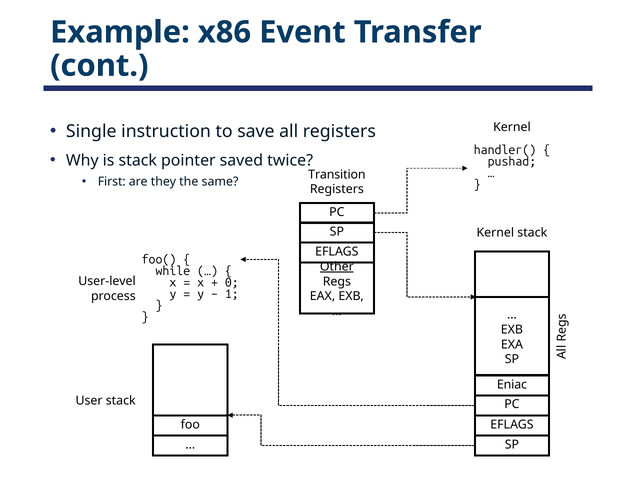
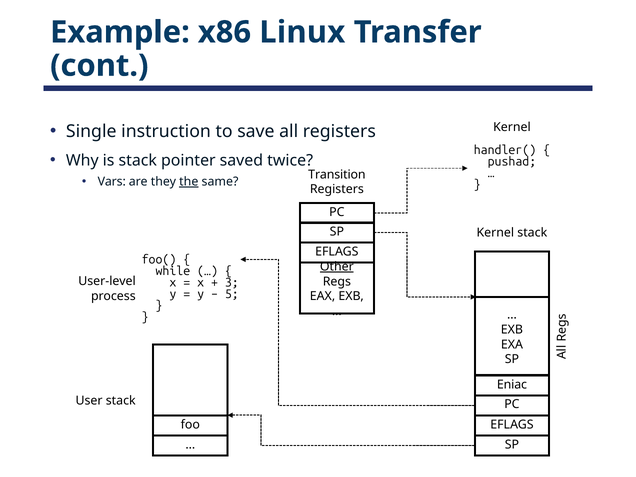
Event: Event -> Linux (302, 32)
First: First -> Vars (112, 182)
the underline: none -> present (189, 182)
0: 0 -> 3 (232, 283)
1: 1 -> 5 (232, 294)
